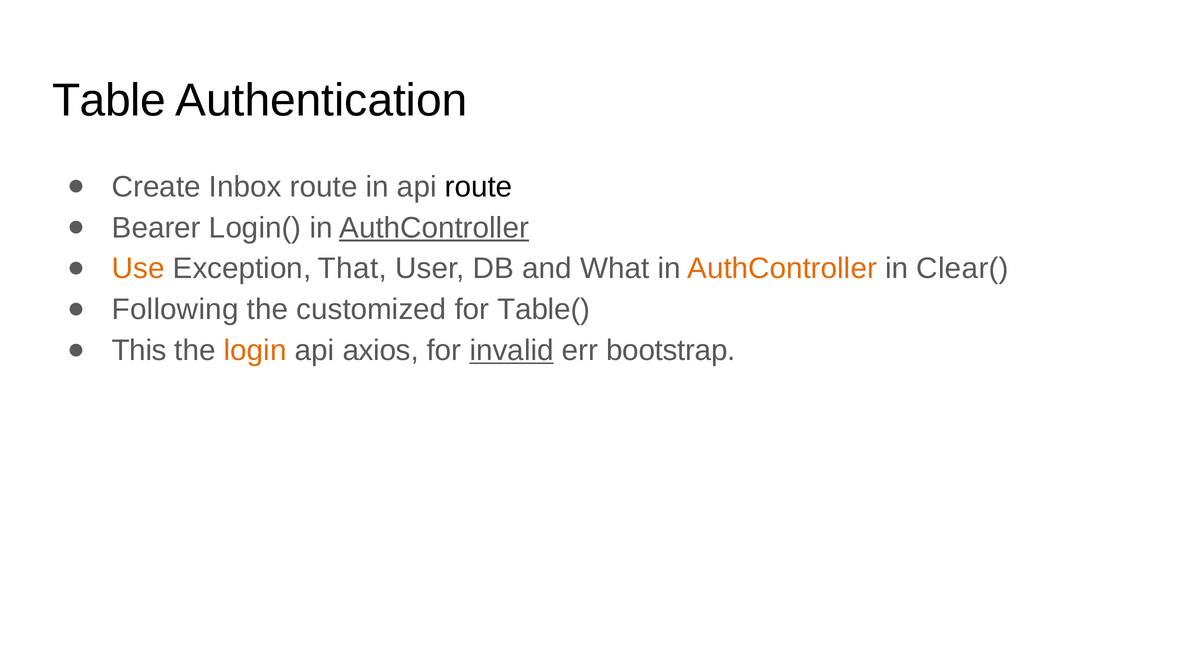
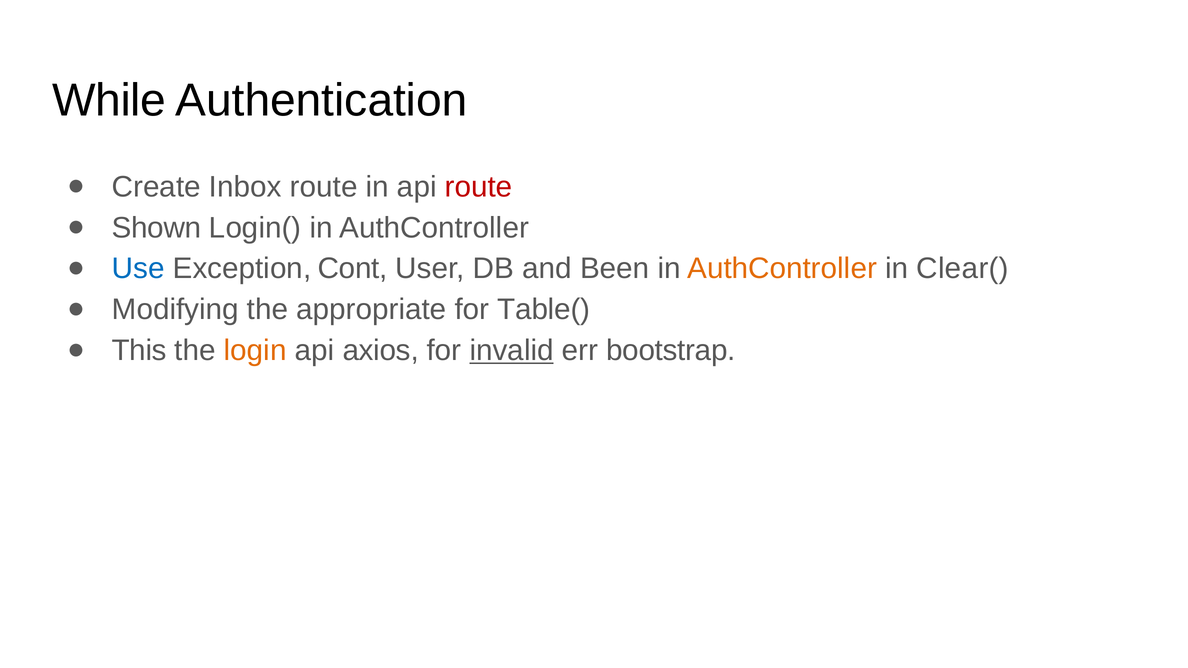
Table: Table -> While (109, 101)
route colour: black -> red (479, 187)
Bearer: Bearer -> Shown (156, 228)
AuthController underline: present -> none (434, 228)
Use colour: orange -> blue (138, 269)
That: That -> Cont (353, 269)
What: What -> Been (615, 269)
Following: Following -> Modifying (175, 310)
customized: customized -> appropriate (371, 310)
